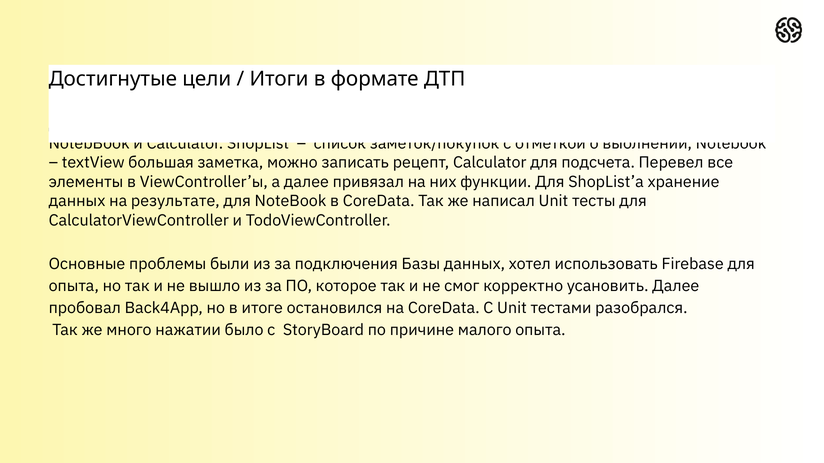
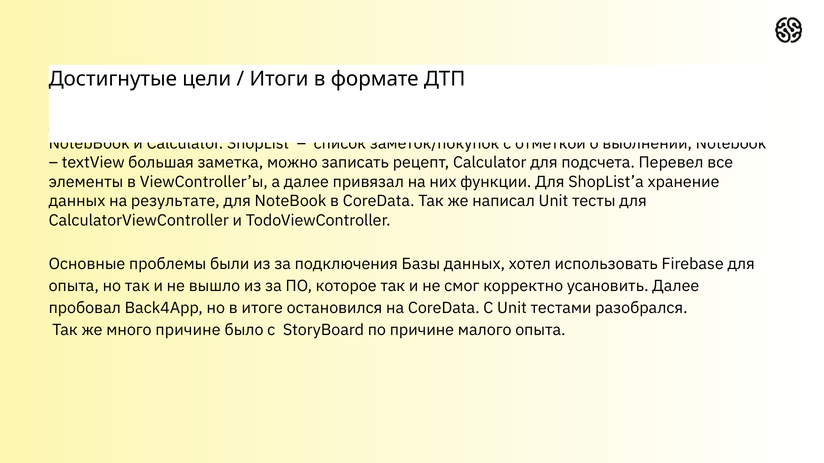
много нажатии: нажатии -> причине (188, 330)
